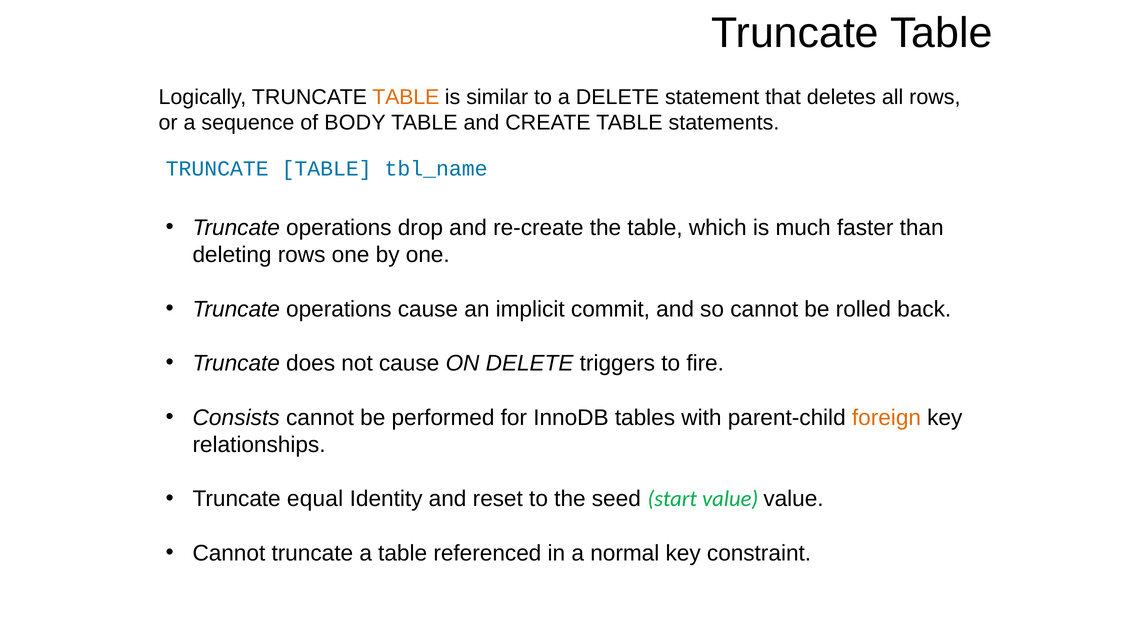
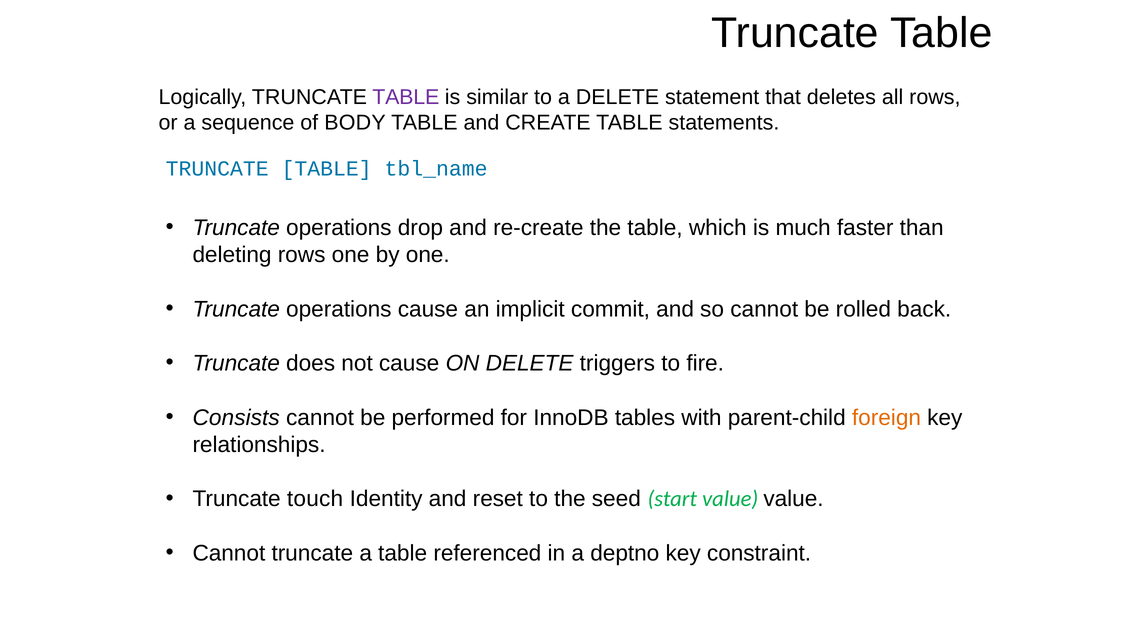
TABLE colour: orange -> purple (406, 97)
equal: equal -> touch (315, 499)
normal: normal -> deptno (625, 554)
